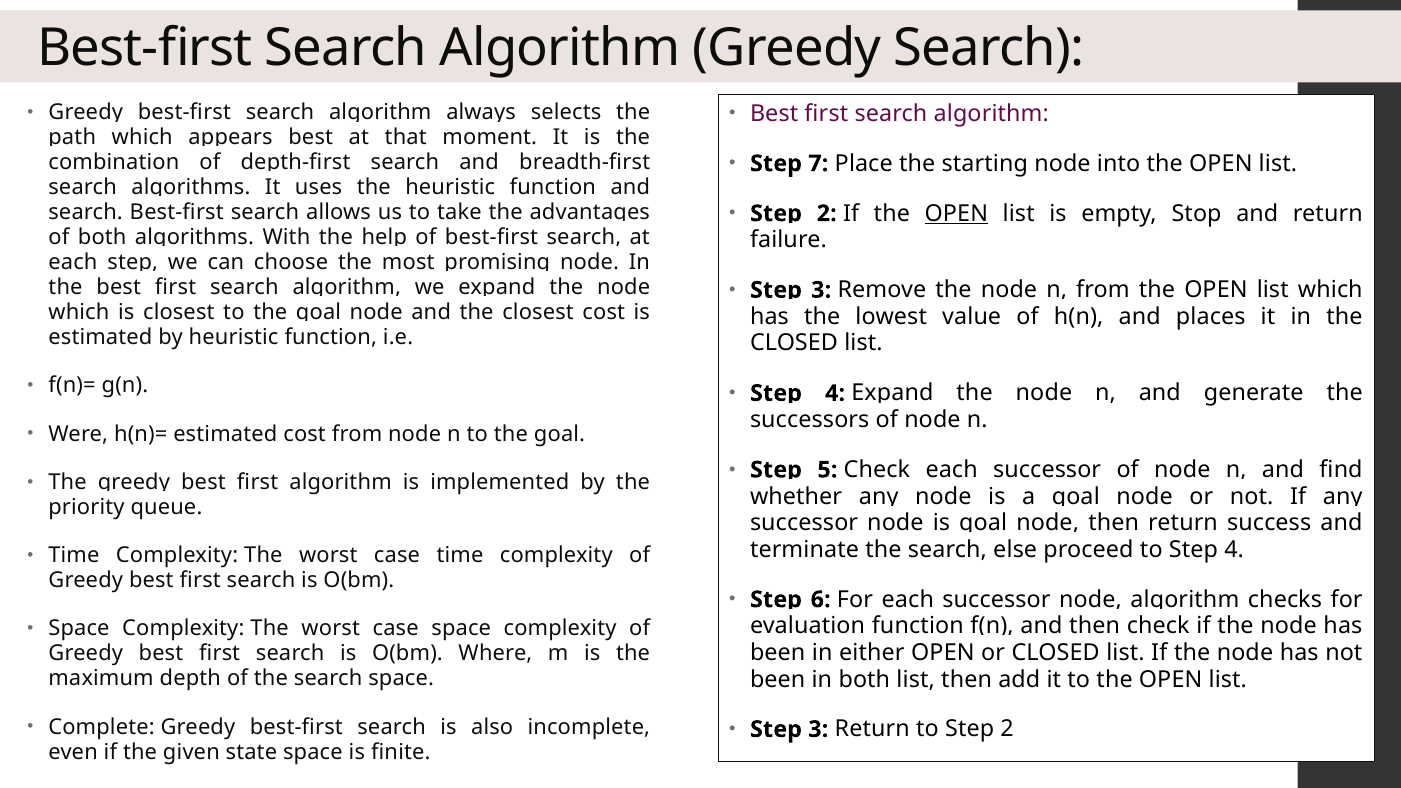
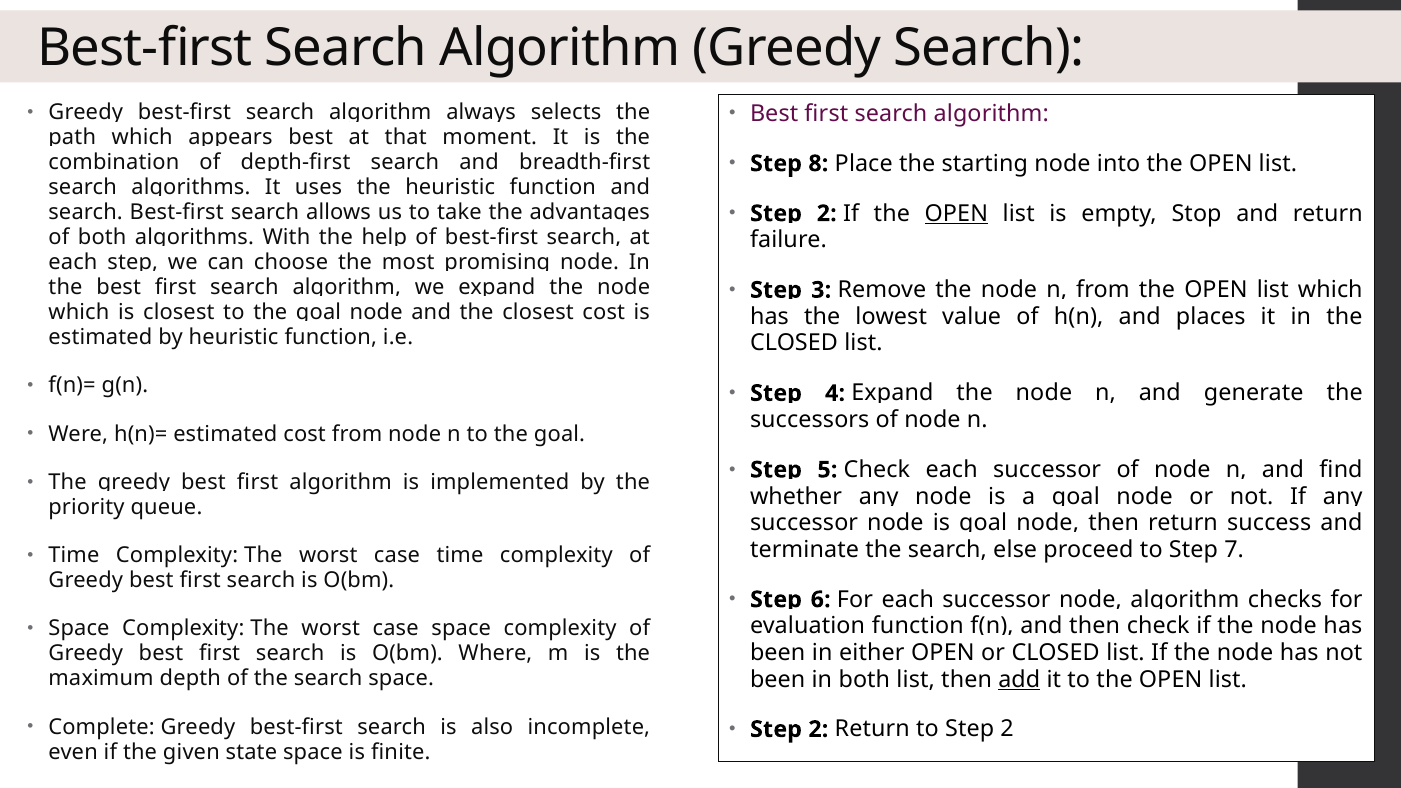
7: 7 -> 8 (818, 164)
to Step 4: 4 -> 7 (1234, 550)
add underline: none -> present (1019, 679)
3: 3 -> 2 (818, 729)
